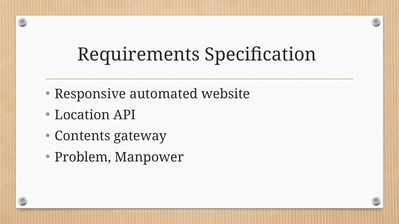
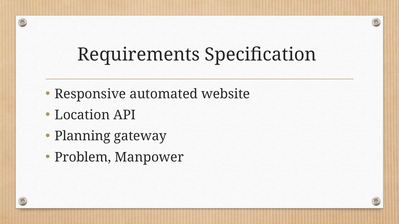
Contents: Contents -> Planning (83, 136)
